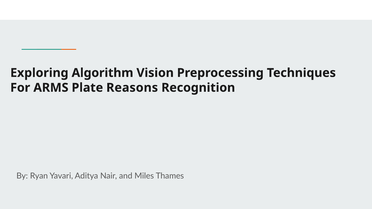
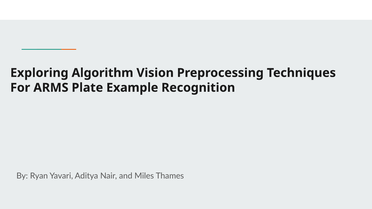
Reasons: Reasons -> Example (132, 88)
